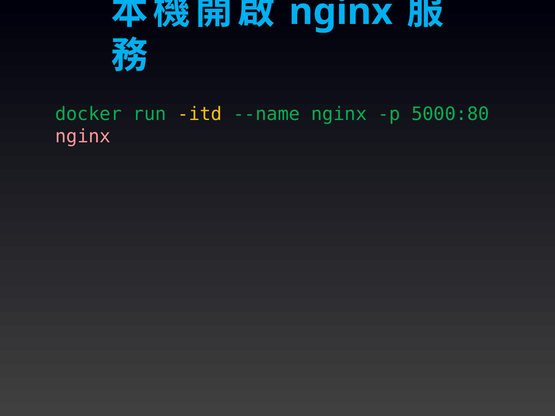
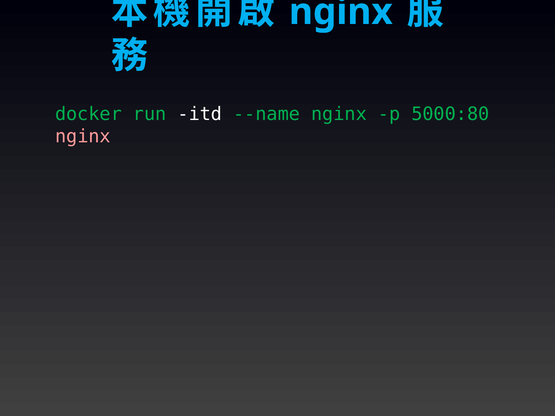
itd colour: yellow -> white (200, 114)
